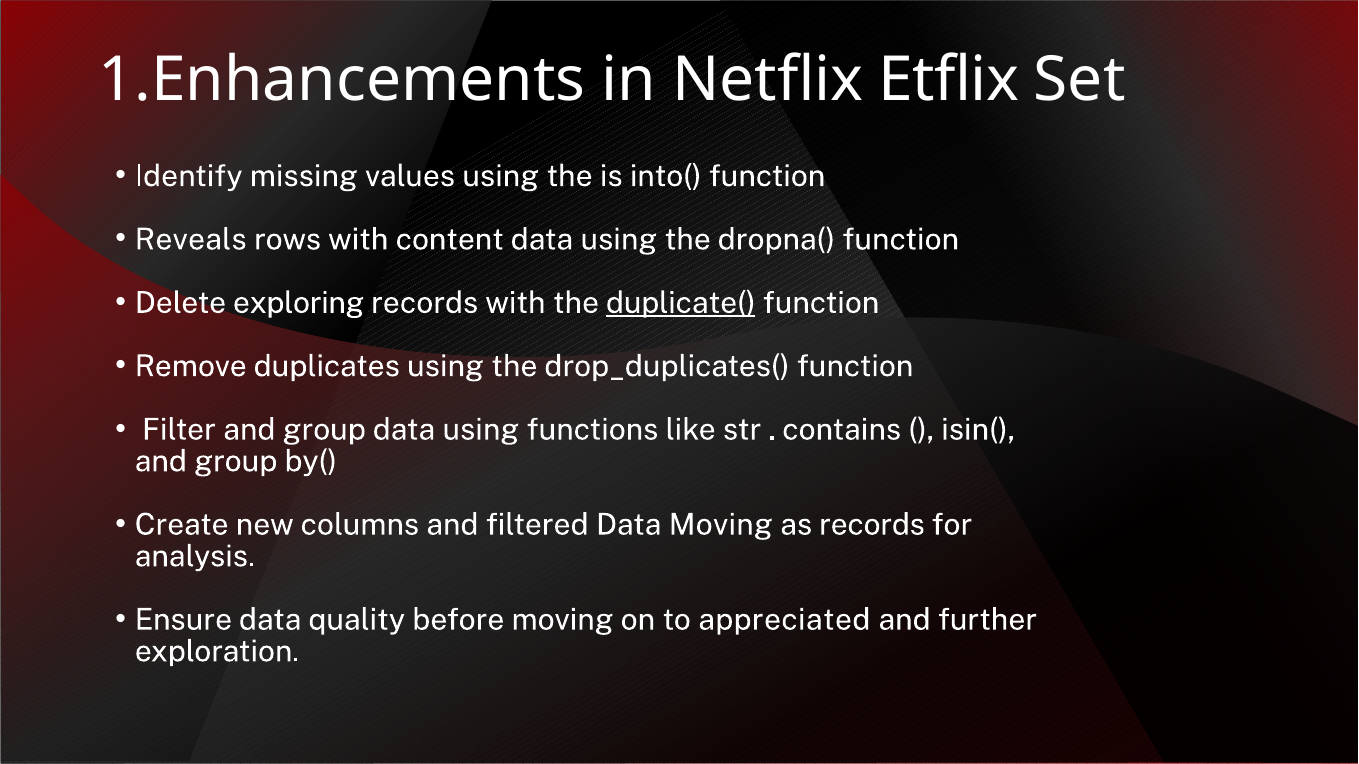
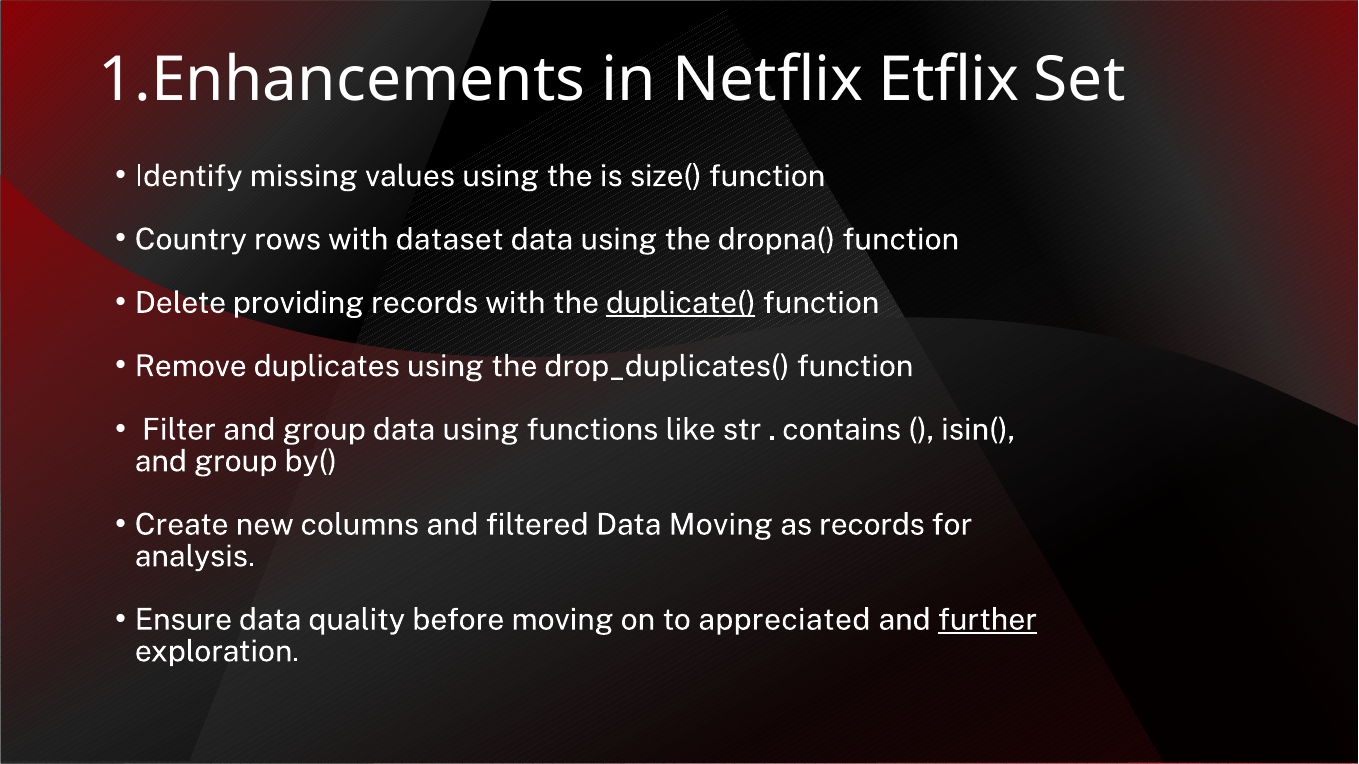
into(: into( -> size( (666, 176)
Reveals: Reveals -> Country (191, 240)
content: content -> dataset (450, 240)
exploring: exploring -> providing (298, 303)
further underline: none -> present (988, 620)
